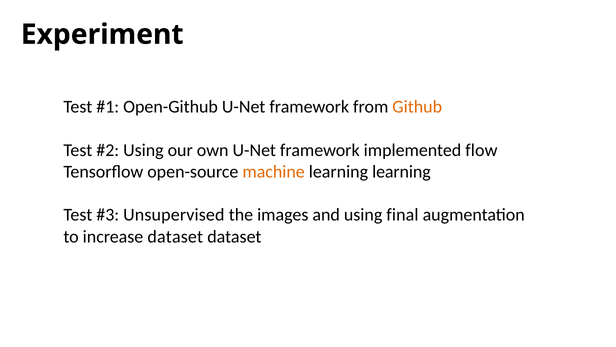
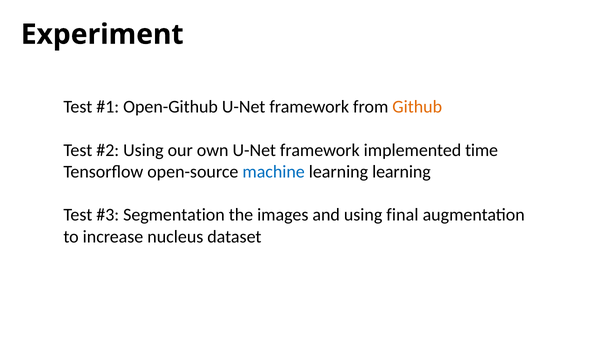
flow: flow -> time (482, 150)
machine colour: orange -> blue (274, 172)
Unsupervised: Unsupervised -> Segmentation (174, 215)
increase dataset: dataset -> nucleus (175, 236)
